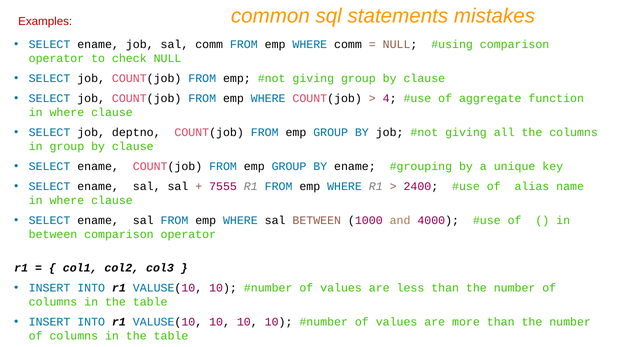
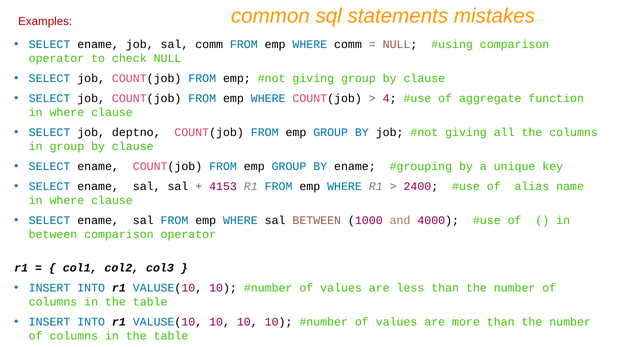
7555: 7555 -> 4153 (223, 186)
